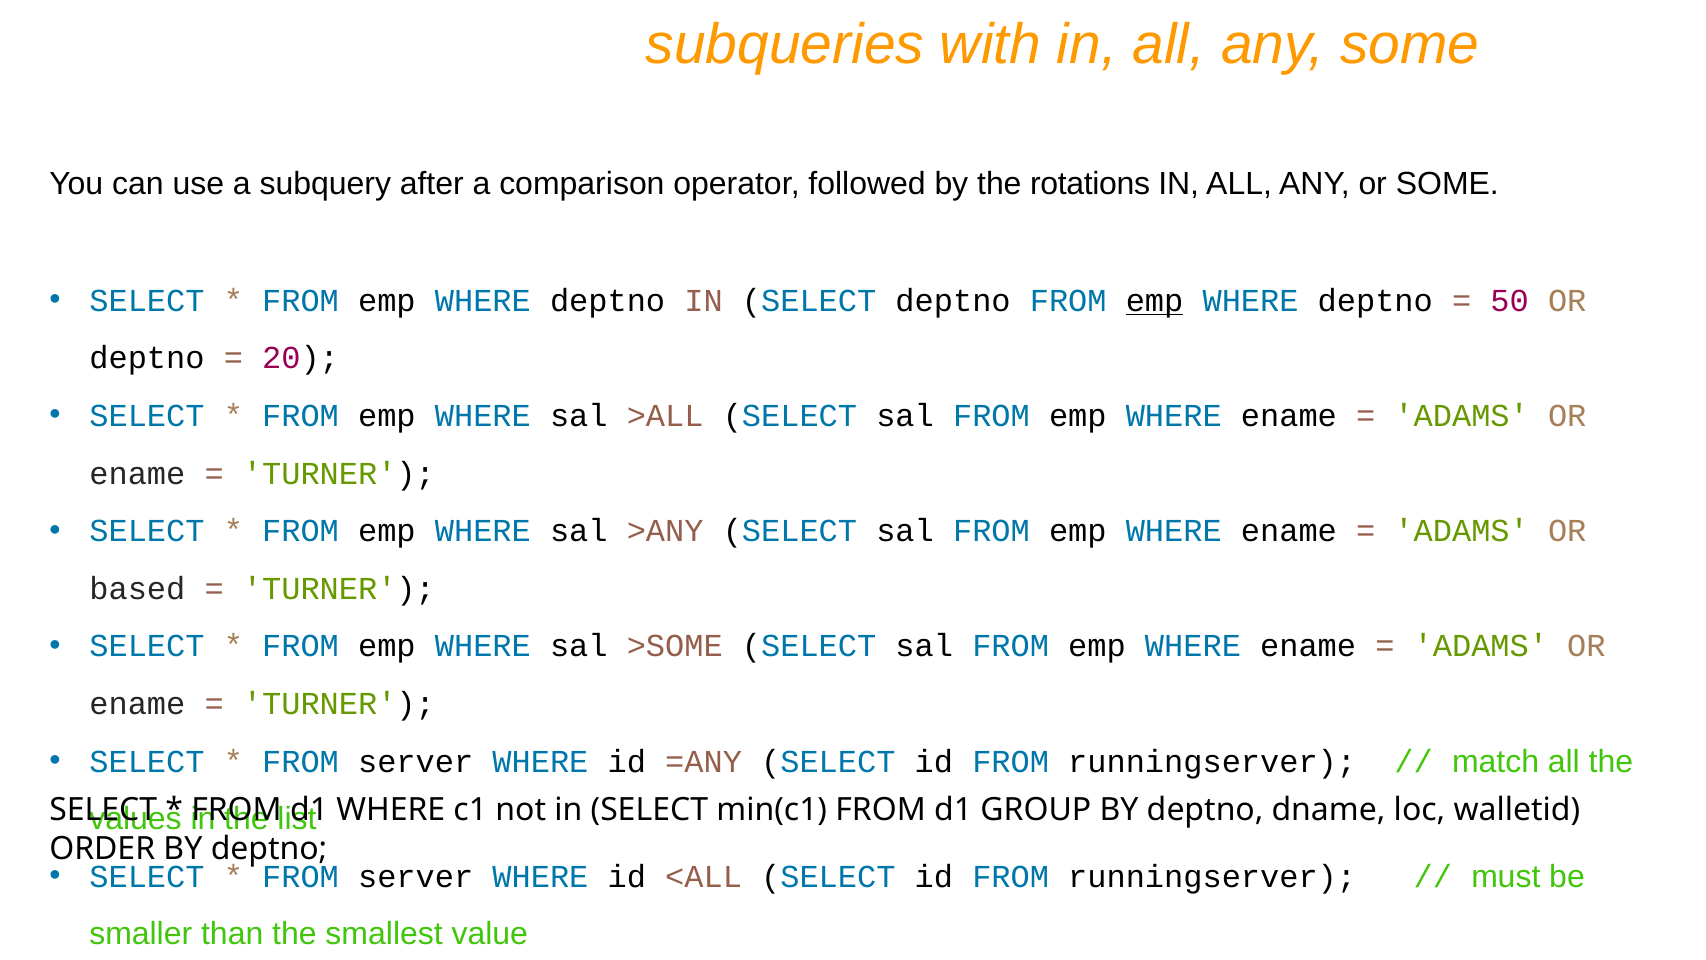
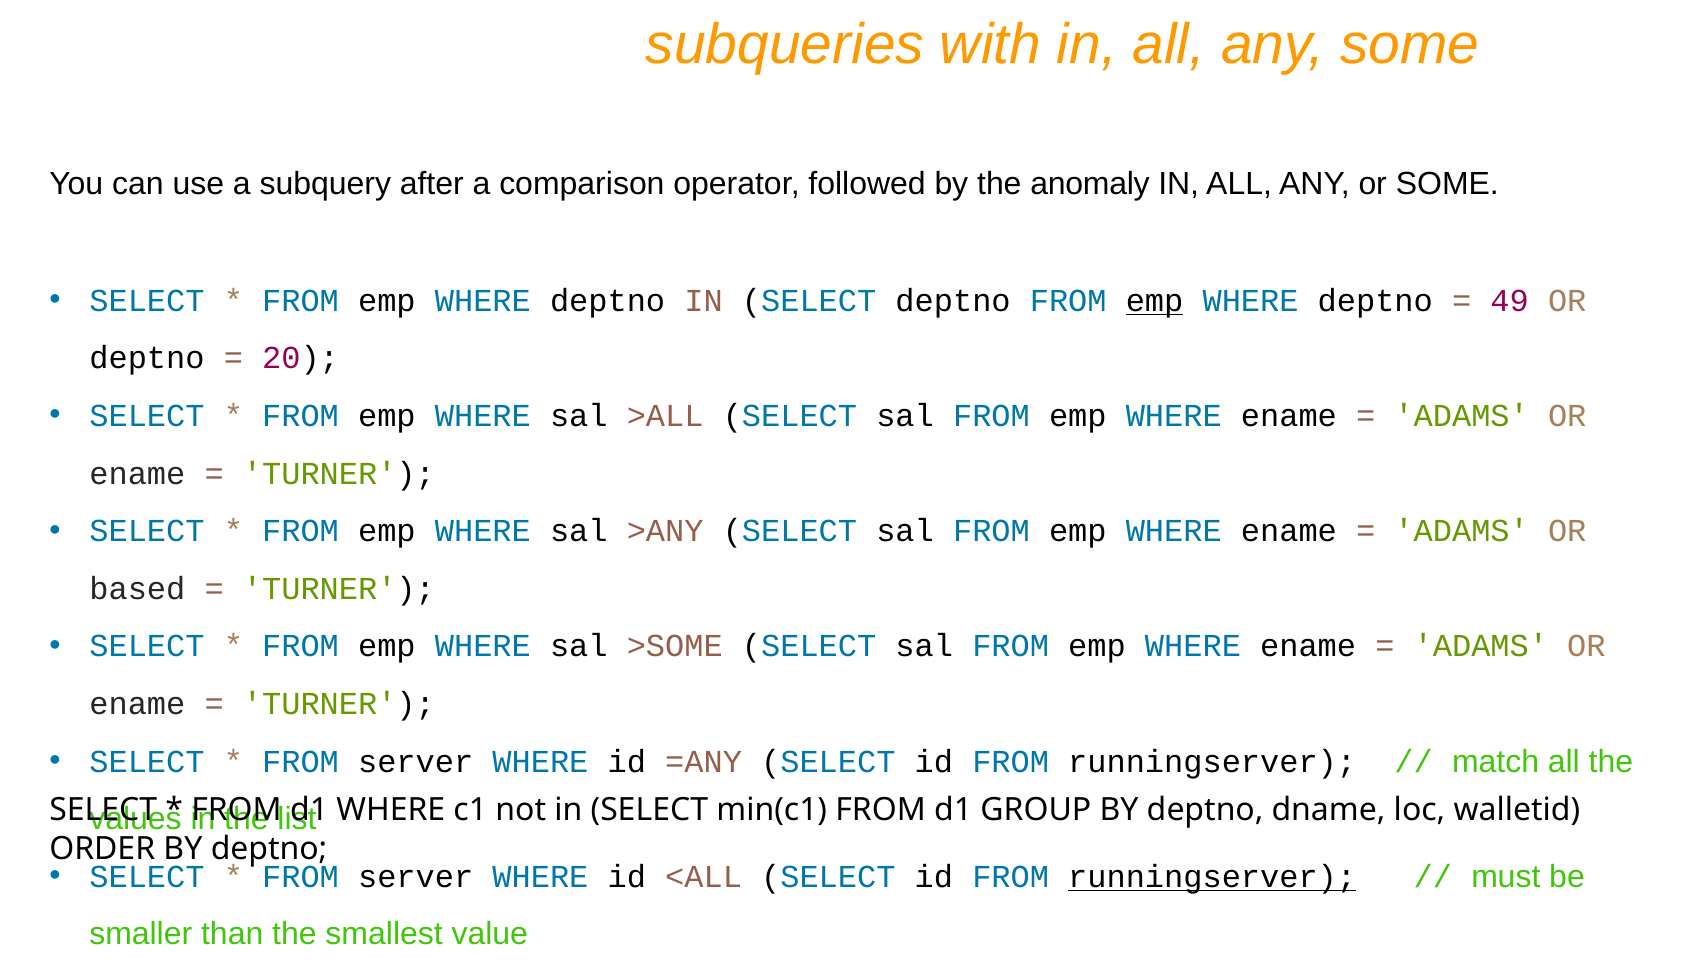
rotations: rotations -> anomaly (1090, 184)
50: 50 -> 49 (1510, 301)
runningserver underline: none -> present (1212, 876)
